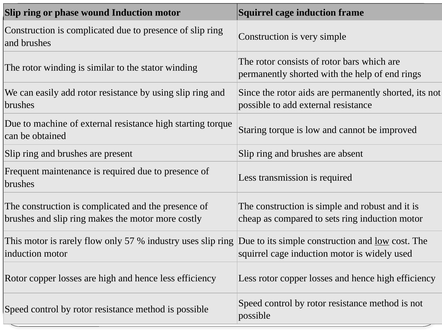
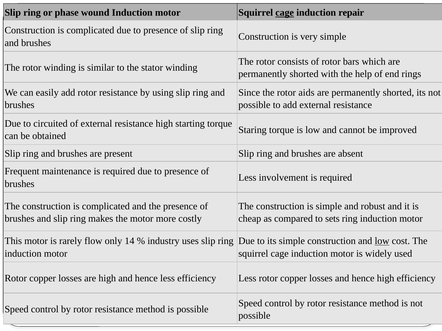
cage underline: none -> present (285, 13)
frame: frame -> repair (351, 13)
machine: machine -> circuited (50, 124)
transmission: transmission -> involvement (283, 178)
57: 57 -> 14 (130, 241)
